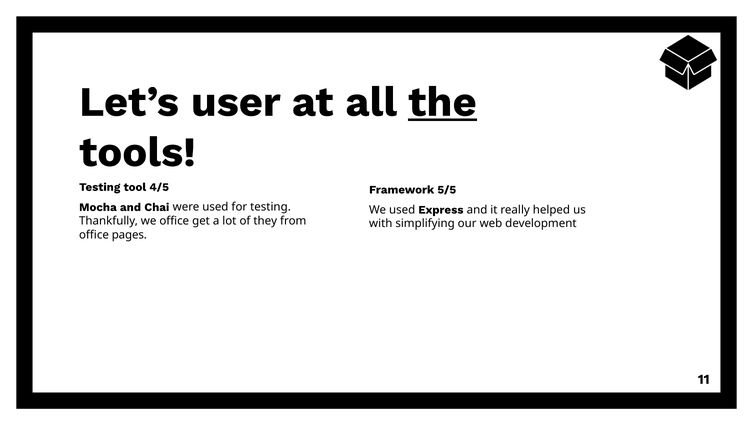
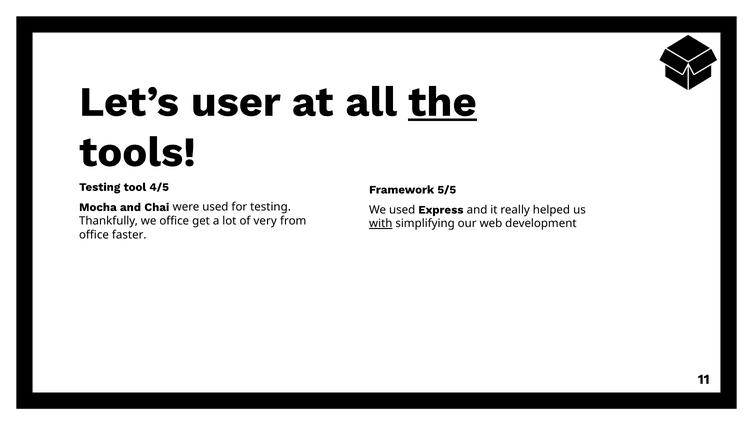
they: they -> very (265, 221)
with underline: none -> present (381, 223)
pages: pages -> faster (129, 235)
